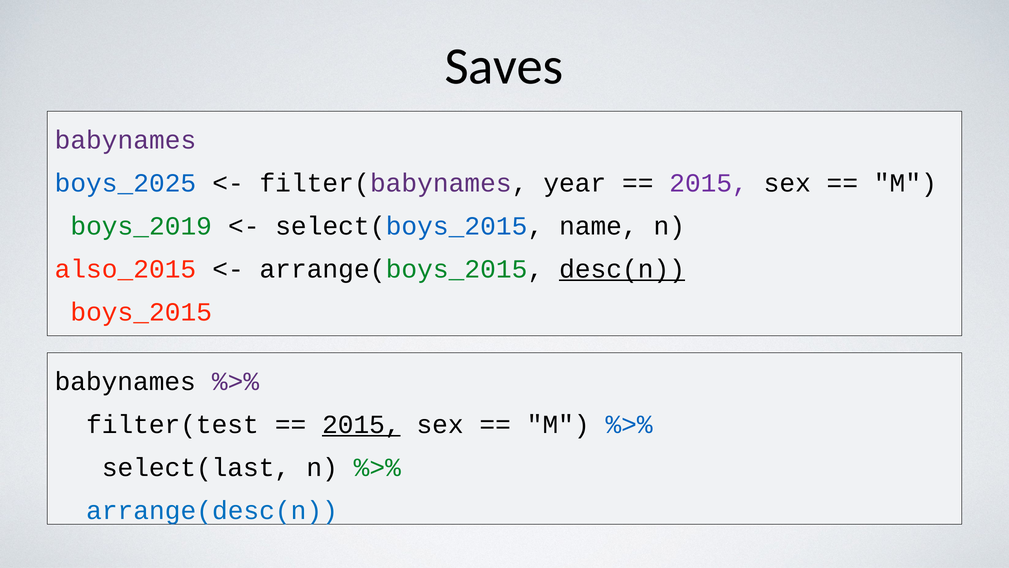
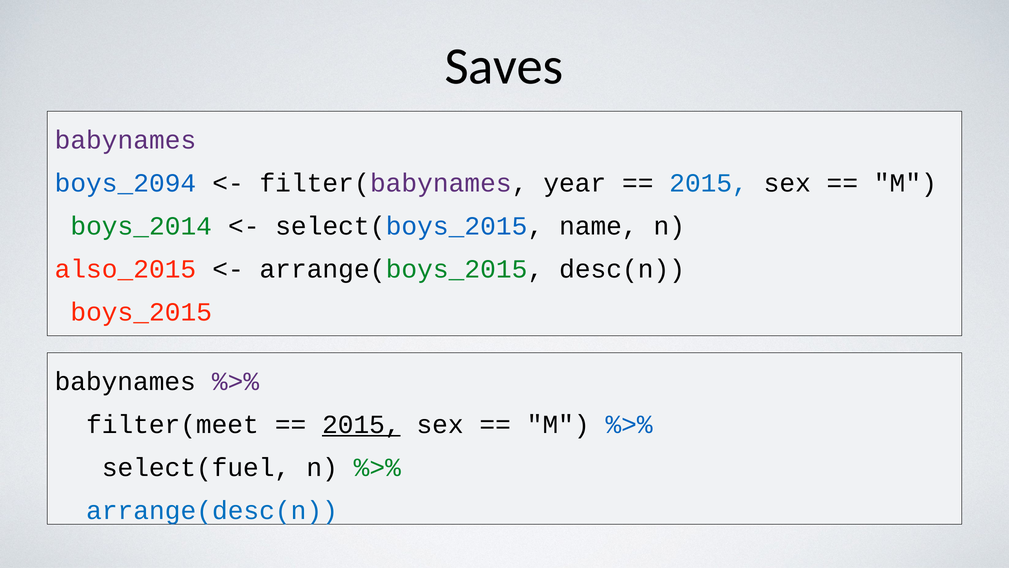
boys_2025: boys_2025 -> boys_2094 (125, 183)
2015 colour: purple -> blue (709, 183)
boys_2019: boys_2019 -> boys_2014 (141, 226)
desc(n underline: present -> none (622, 269)
filter(test: filter(test -> filter(meet (172, 424)
select(last: select(last -> select(fuel (196, 467)
